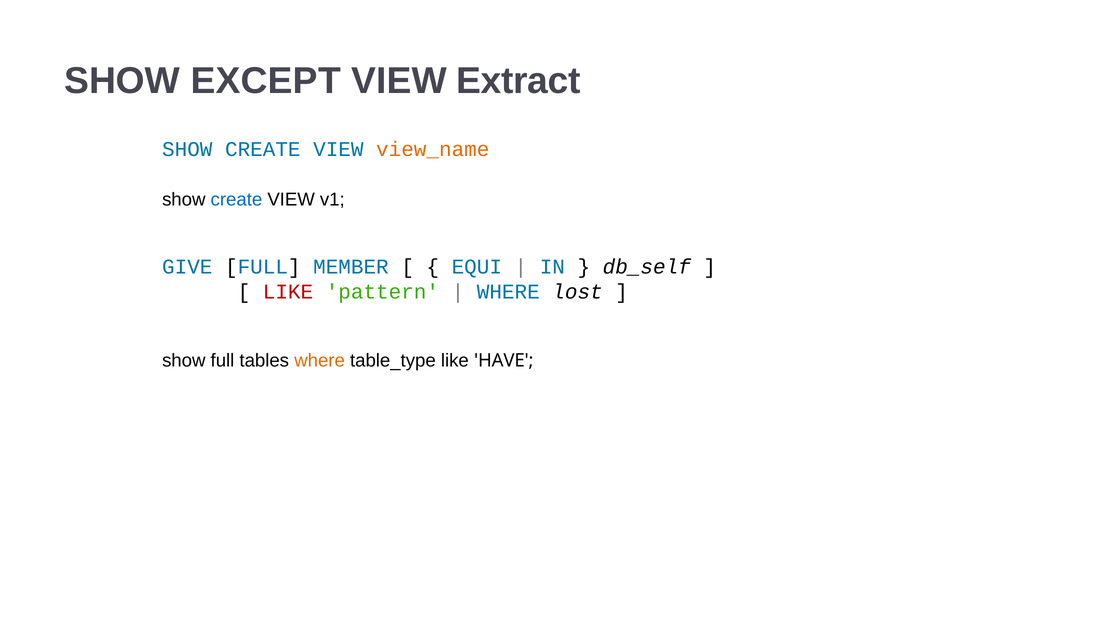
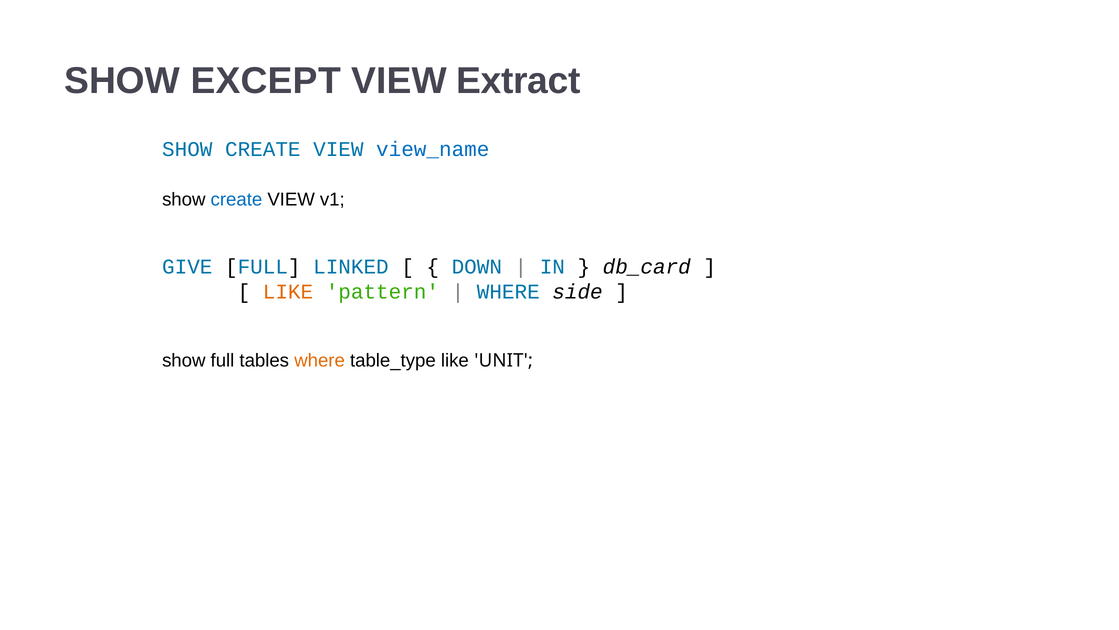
view_name colour: orange -> blue (433, 149)
MEMBER: MEMBER -> LINKED (351, 267)
EQUI: EQUI -> DOWN (477, 267)
db_self: db_self -> db_card (647, 267)
LIKE colour: red -> orange (288, 292)
lost: lost -> side (578, 292)
HAVE: HAVE -> UNIT (504, 360)
